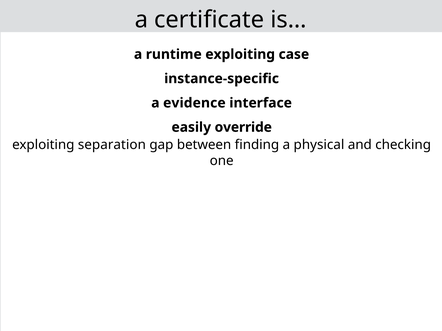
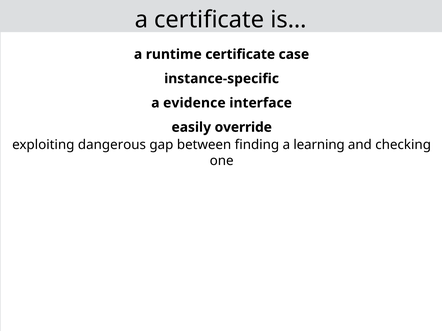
runtime exploiting: exploiting -> certificate (240, 54)
separation: separation -> dangerous (112, 145)
physical: physical -> learning (319, 145)
